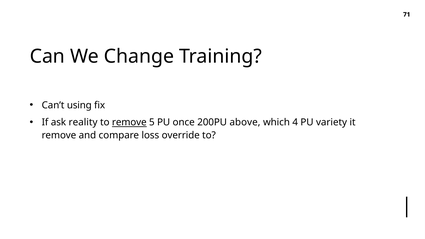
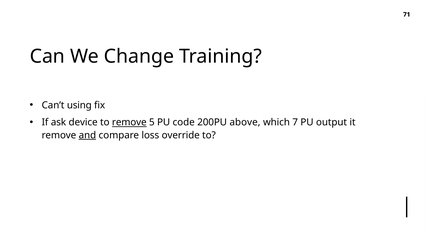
reality: reality -> device (83, 122)
once: once -> code (184, 122)
4: 4 -> 7 (295, 122)
variety: variety -> output (332, 122)
and underline: none -> present (87, 135)
